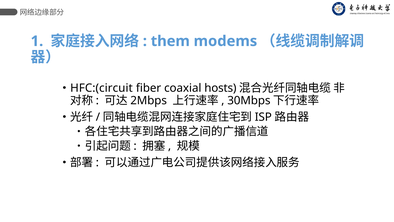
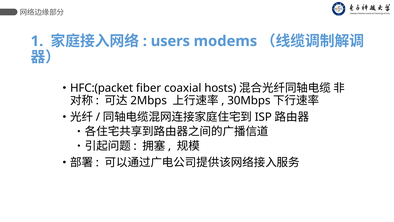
them: them -> users (170, 41)
HFC:(circuit: HFC:(circuit -> HFC:(packet (102, 88)
